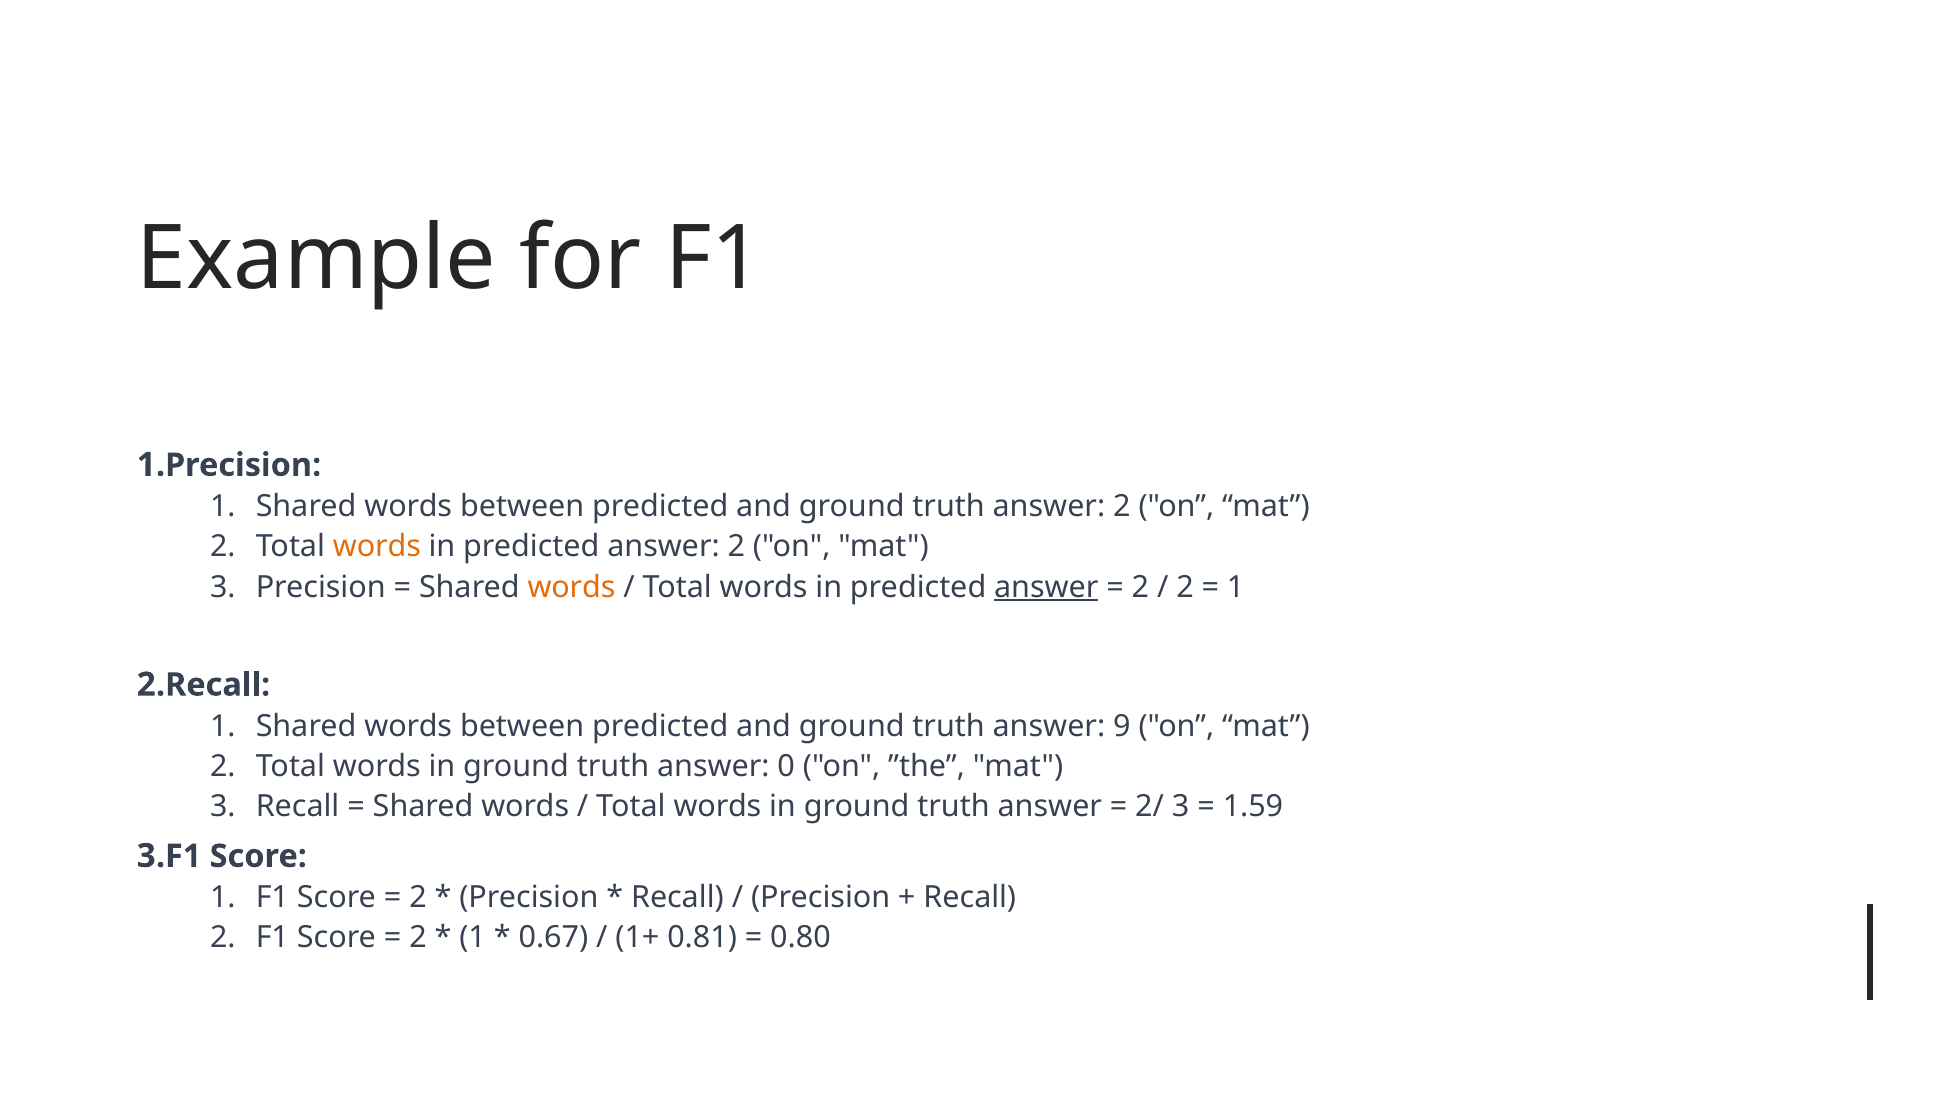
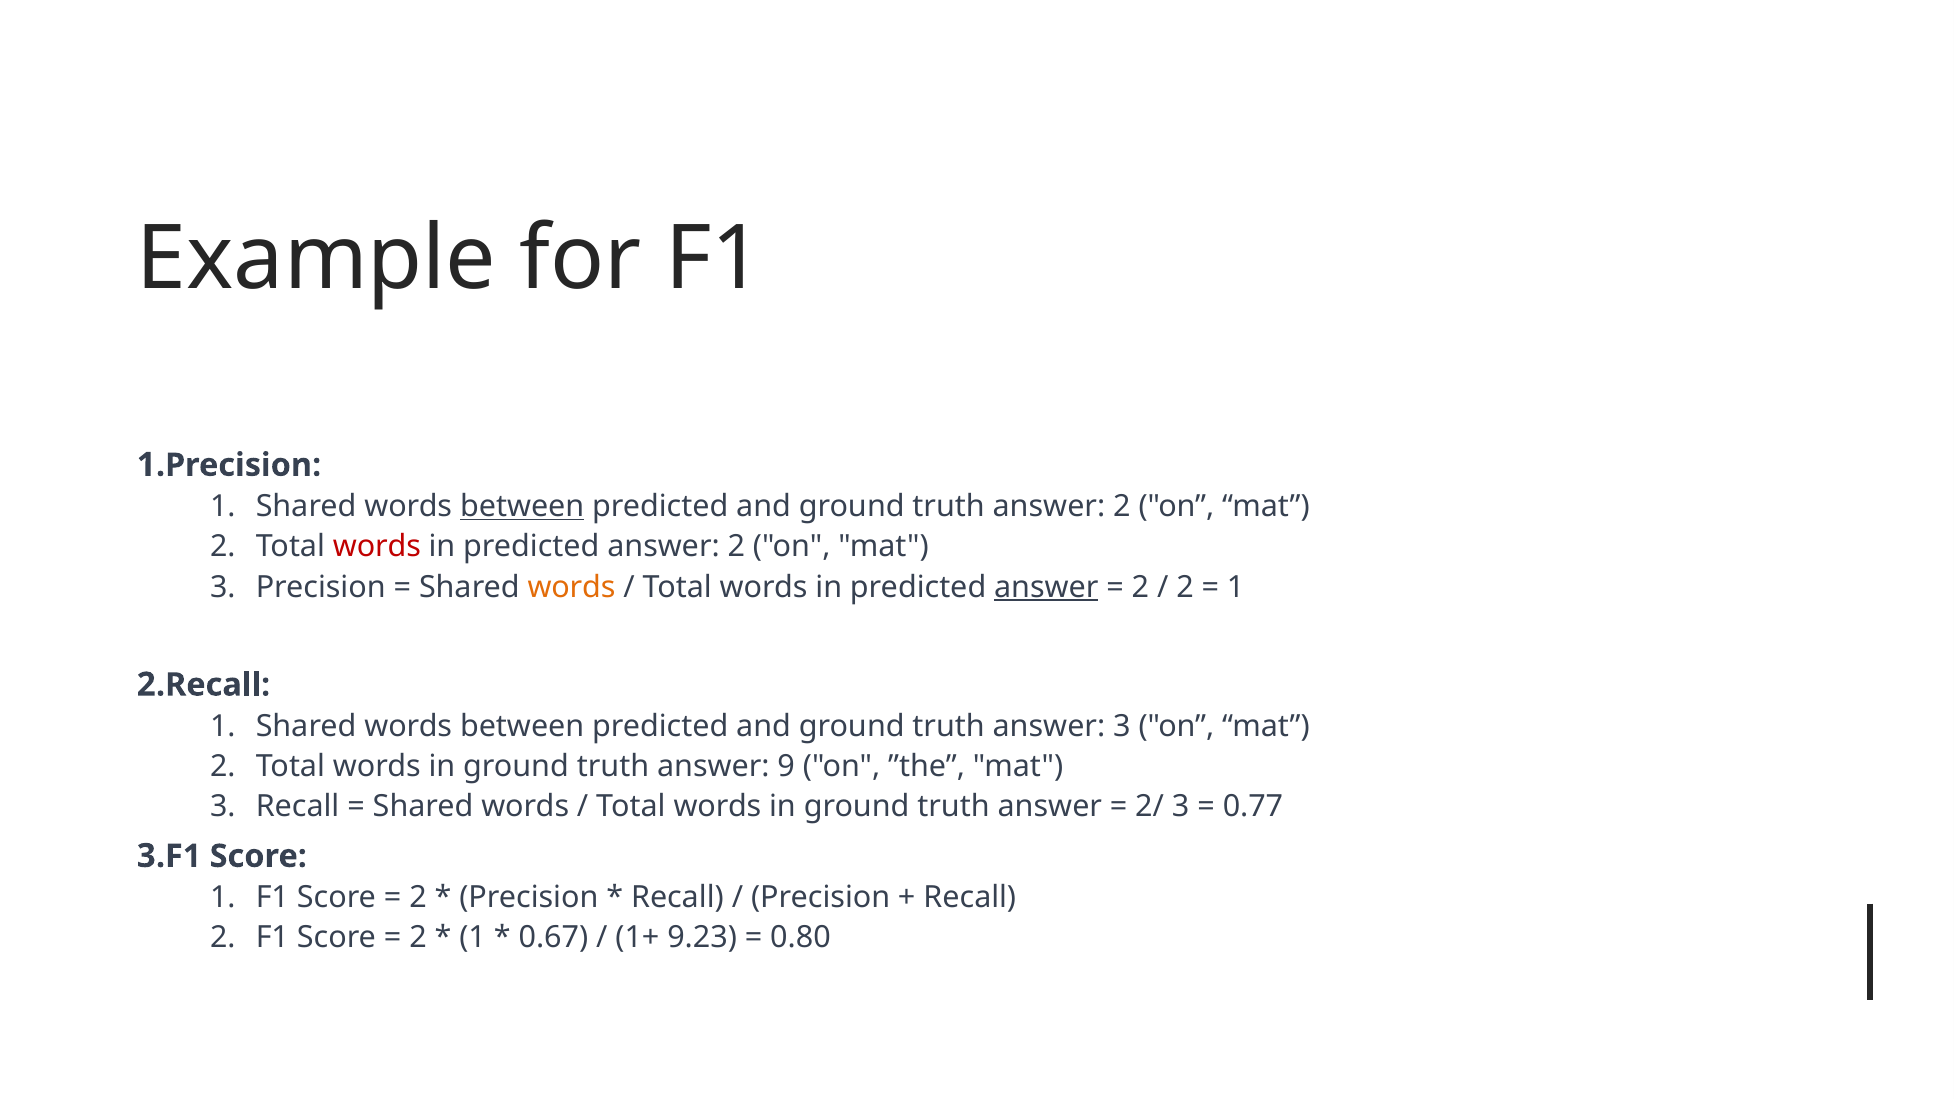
between underline: none -> present (522, 506)
words colour: orange -> red (377, 547)
answer 9: 9 -> 3 (1122, 726)
0: 0 -> 9 (786, 767)
1.59: 1.59 -> 0.77 (1253, 807)
0.81: 0.81 -> 9.23 (702, 938)
